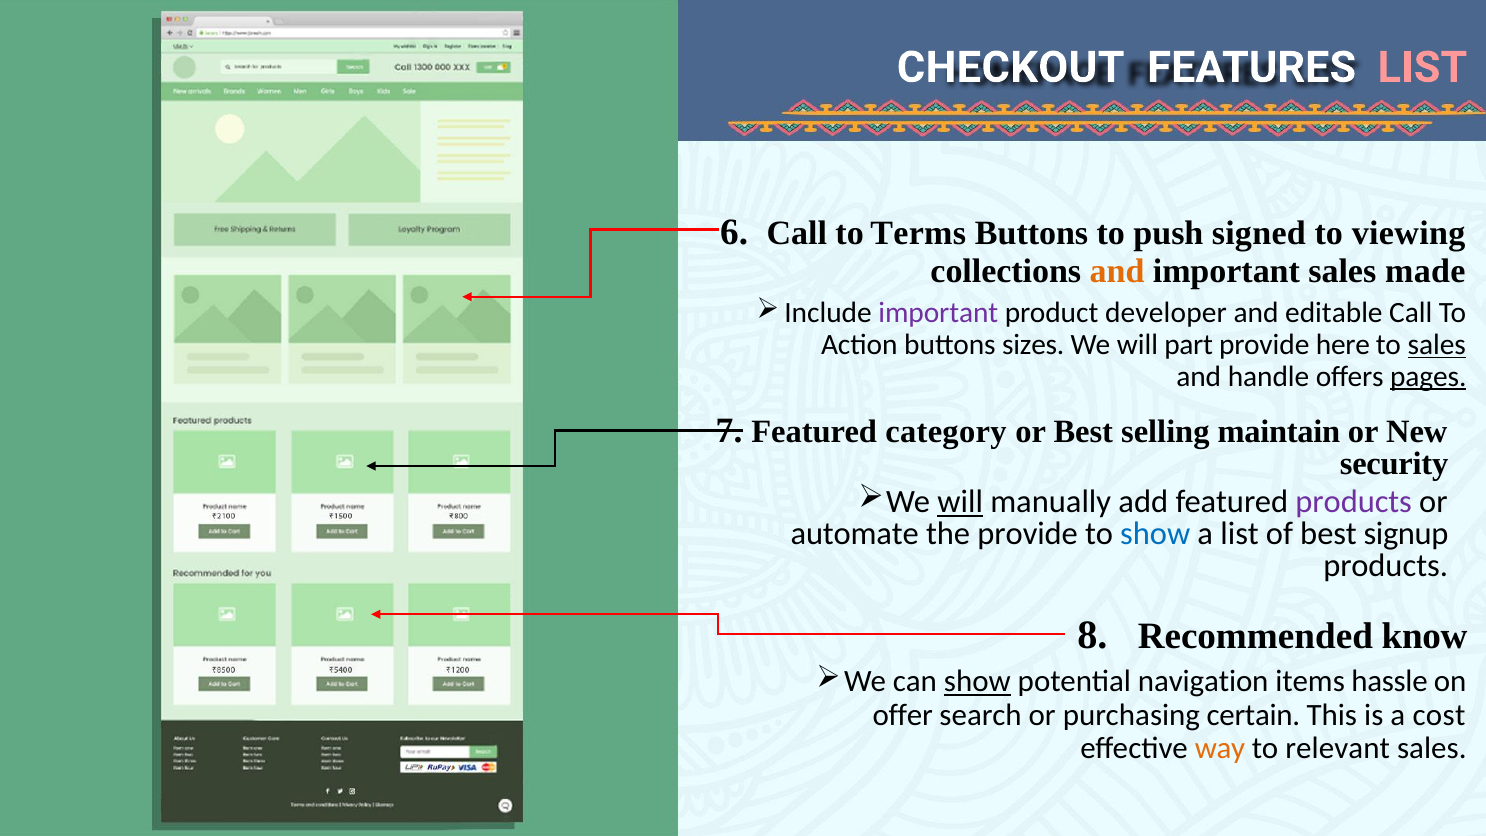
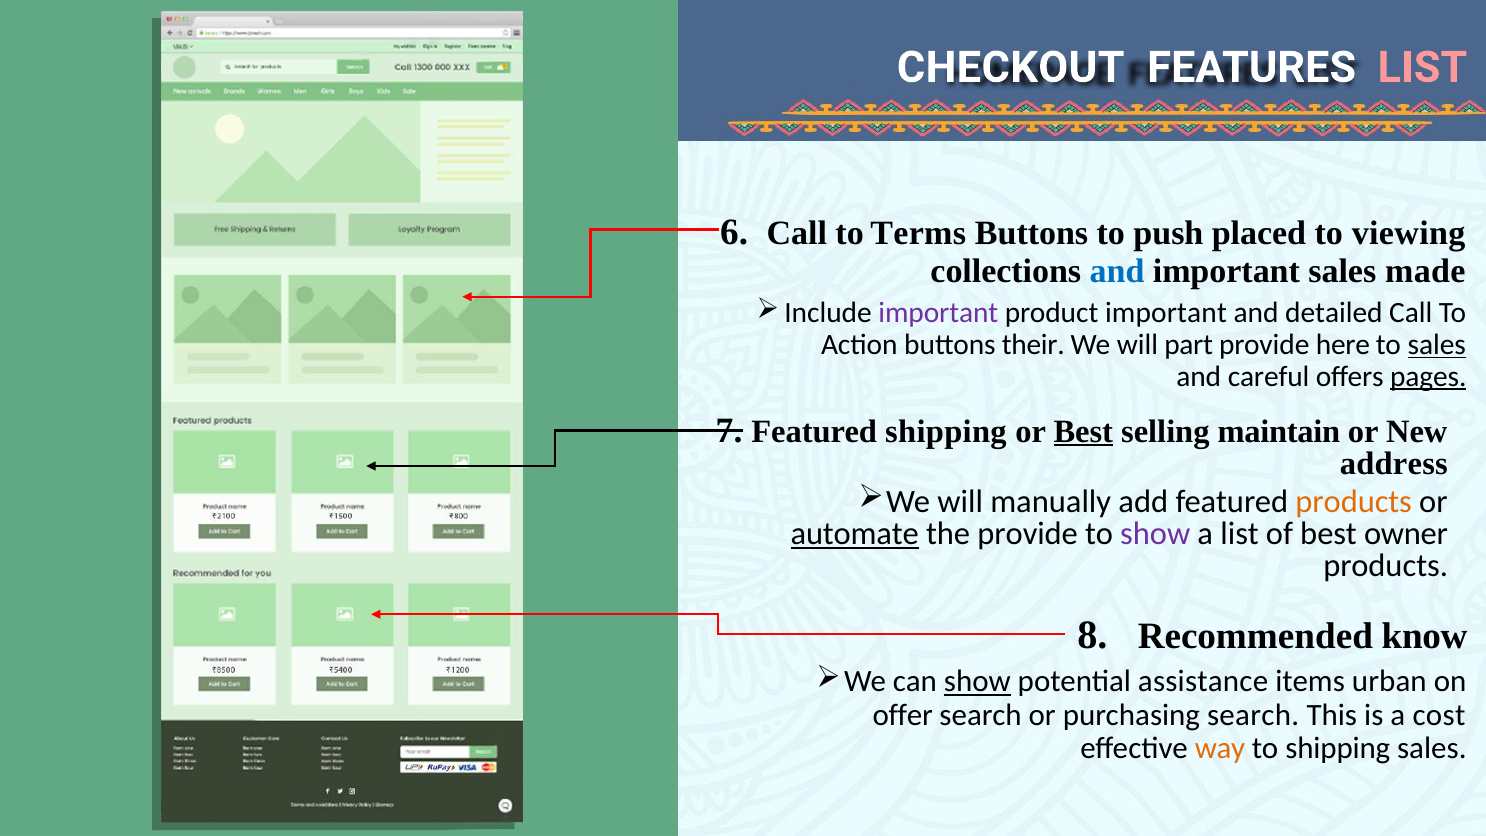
signed: signed -> placed (1259, 234)
and colour: orange -> blue (1117, 271)
product developer: developer -> important (1166, 313)
editable: editable -> detailed (1334, 313)
sizes: sizes -> their (1033, 345)
handle: handle -> careful (1269, 377)
Featured category: category -> shipping (946, 431)
Best underline: none -> present (1083, 431)
security: security -> address (1394, 463)
will underline: present -> none (960, 502)
products colour: purple -> orange (1354, 502)
automate underline: none -> present (855, 534)
show colour: blue -> purple (1155, 534)
signup: signup -> owner (1406, 534)
navigation: navigation -> assistance (1203, 682)
hassle: hassle -> urban (1389, 682)
purchasing certain: certain -> search (1253, 715)
to relevant: relevant -> shipping (1338, 749)
